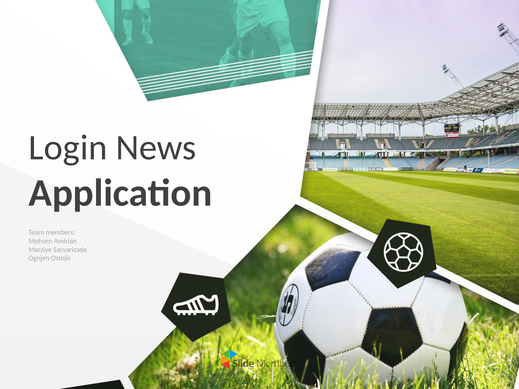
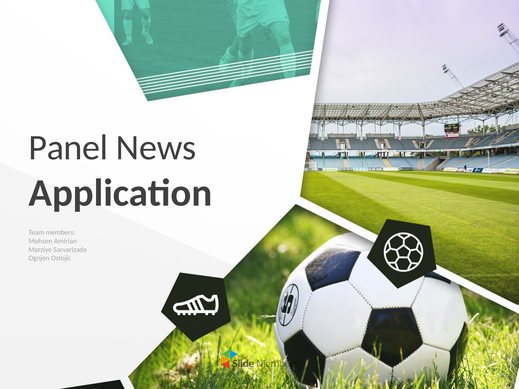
Login: Login -> Panel (68, 148)
